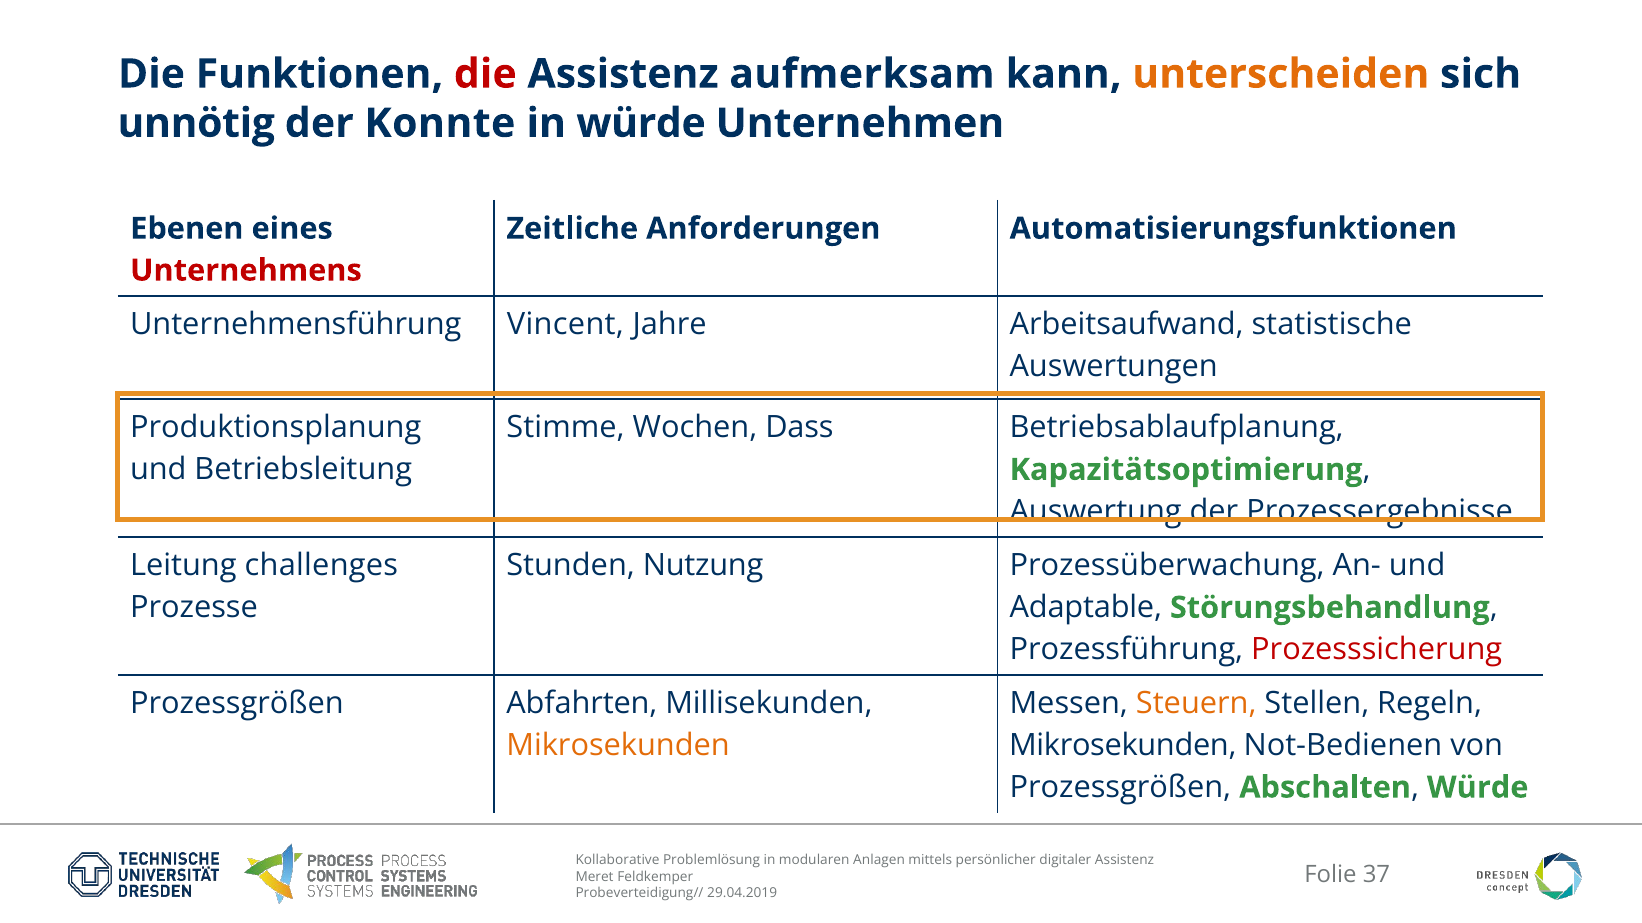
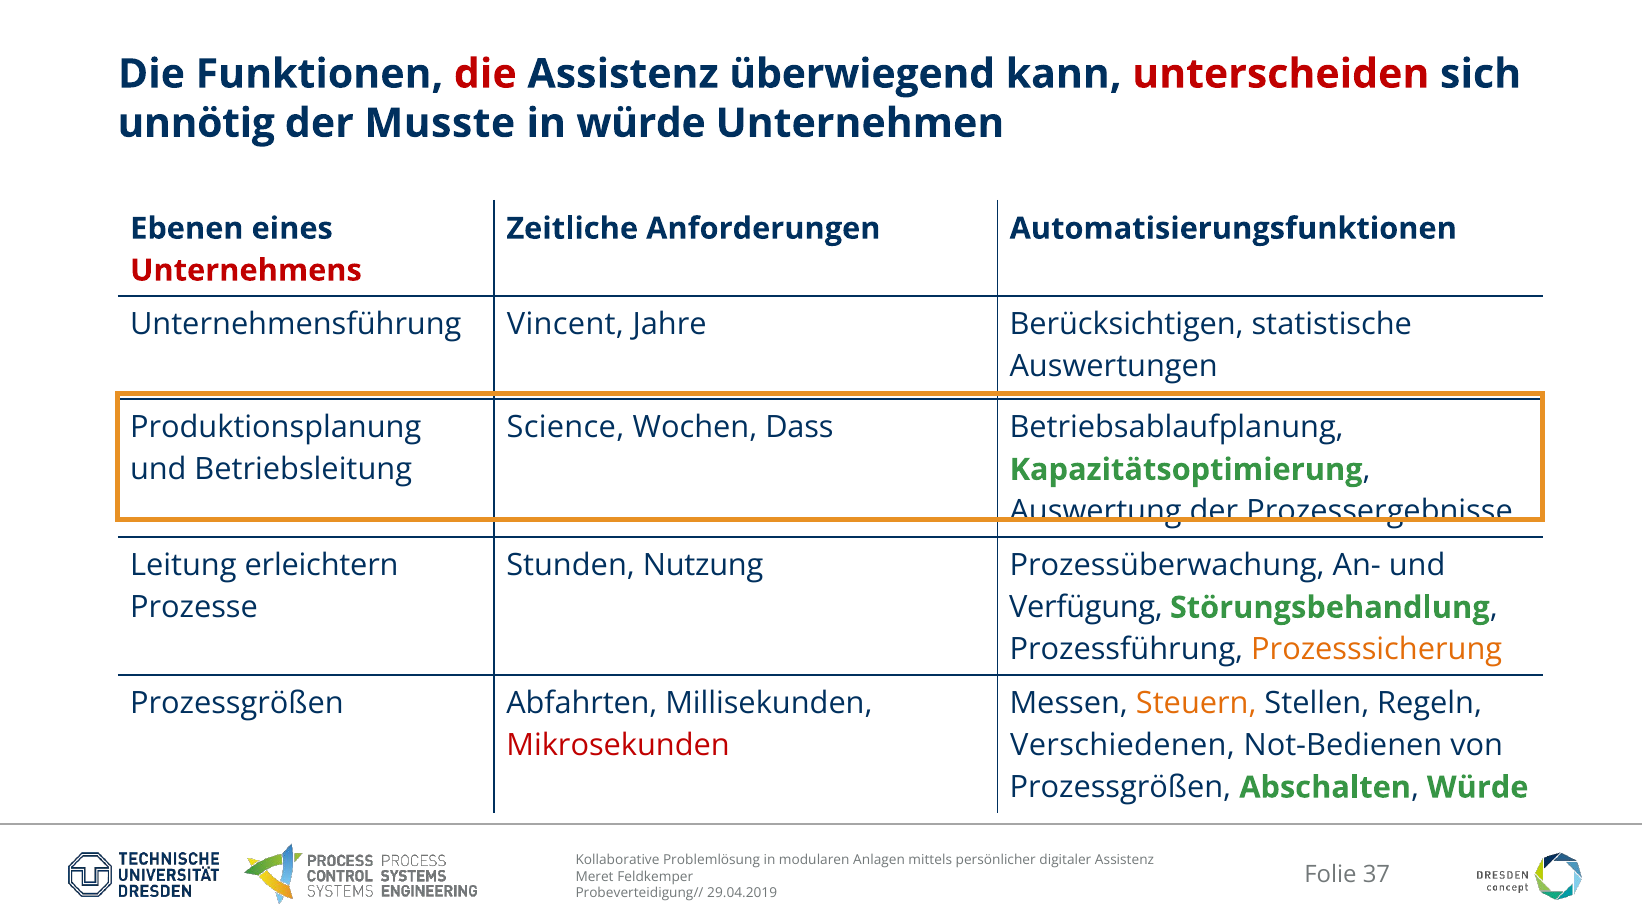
aufmerksam: aufmerksam -> überwiegend (862, 74)
unterscheiden colour: orange -> red (1281, 74)
Konnte: Konnte -> Musste (440, 123)
Arbeitsaufwand: Arbeitsaufwand -> Berücksichtigen (1127, 325)
Stimme: Stimme -> Science (565, 428)
challenges: challenges -> erleichtern (322, 566)
Adaptable: Adaptable -> Verfügung (1086, 608)
Prozesssicherung colour: red -> orange (1377, 650)
Mikrosekunden colour: orange -> red (618, 746)
Mikrosekunden: Mikrosekunden -> Verschiedenen (1122, 746)
